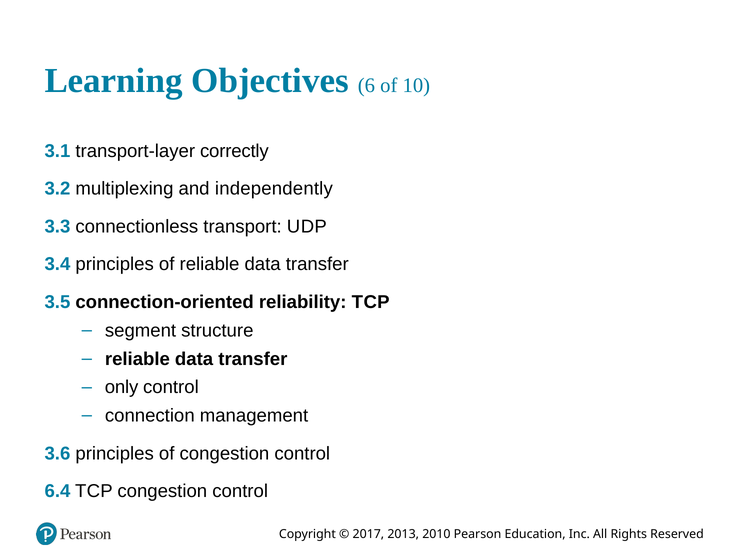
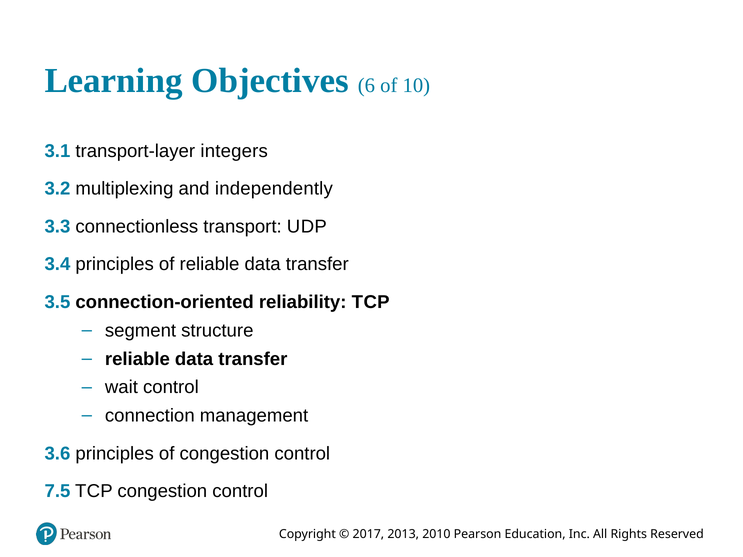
correctly: correctly -> integers (234, 151)
only: only -> wait (121, 388)
6.4: 6.4 -> 7.5 (57, 492)
